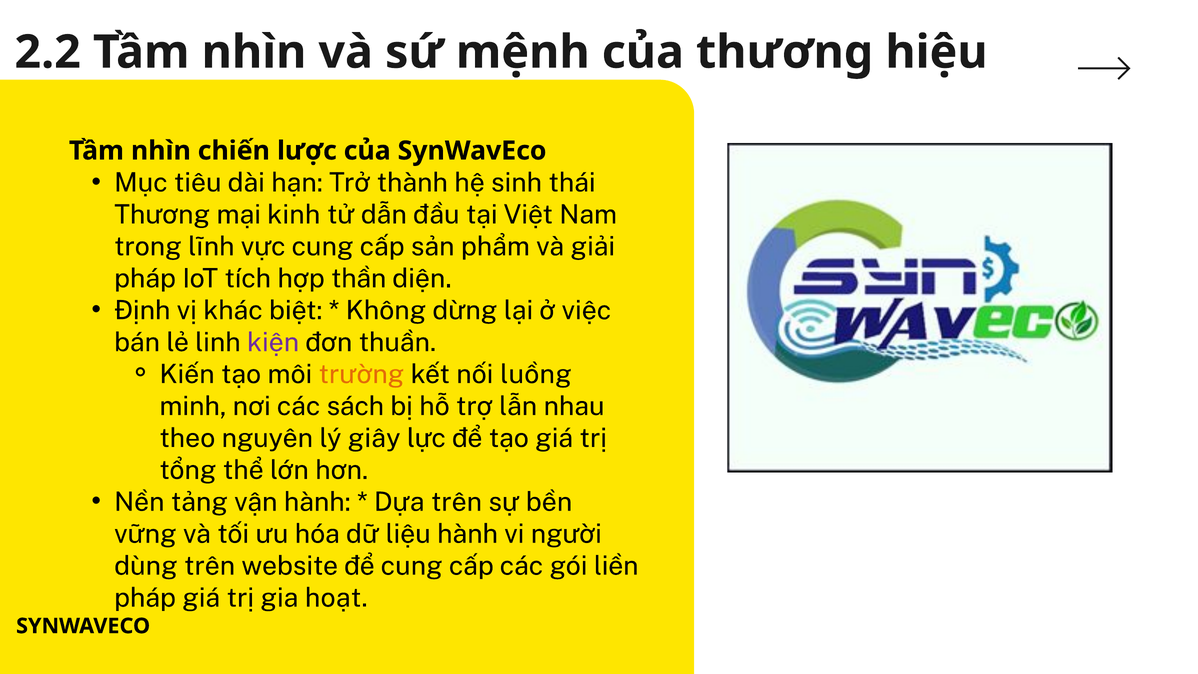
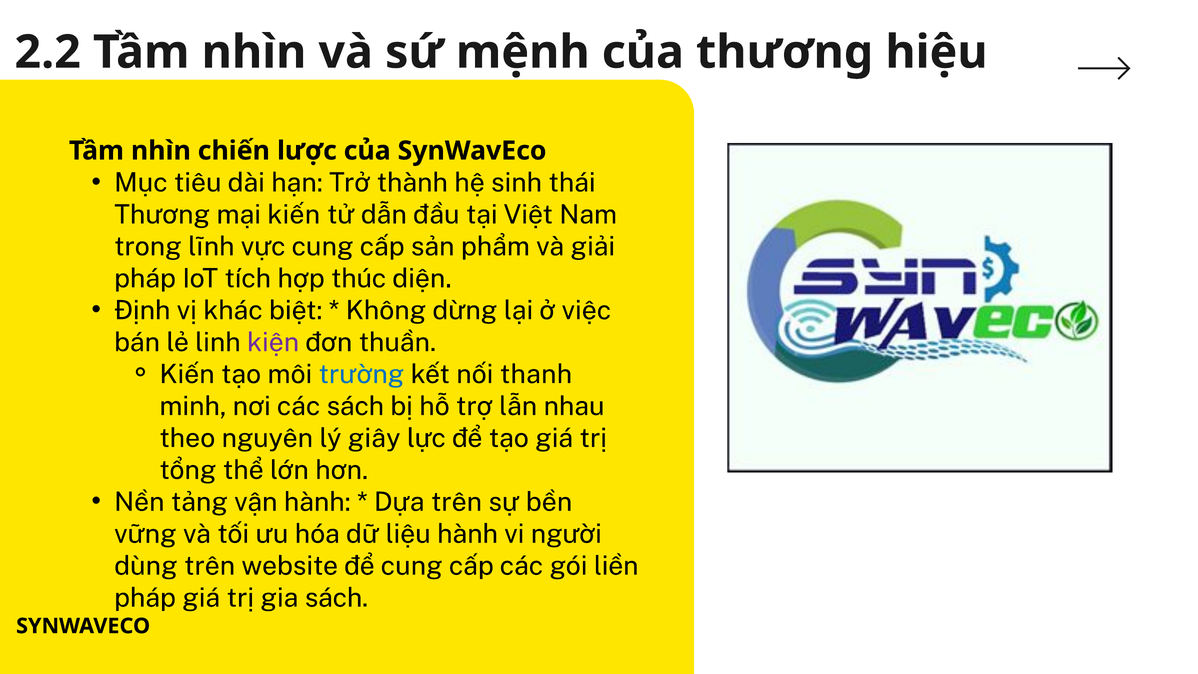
mại kinh: kinh -> kiến (294, 215)
thần: thần -> thúc (359, 278)
trường colour: orange -> blue (361, 374)
luồng: luồng -> thanh (536, 374)
gia hoạt: hoạt -> sách (336, 598)
